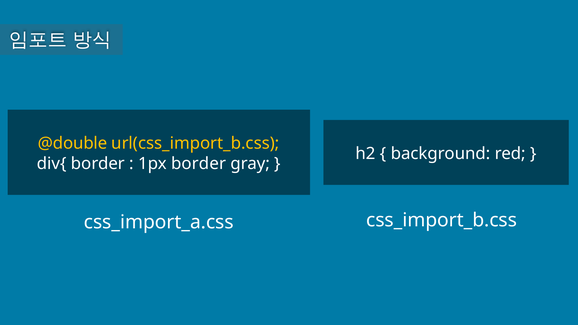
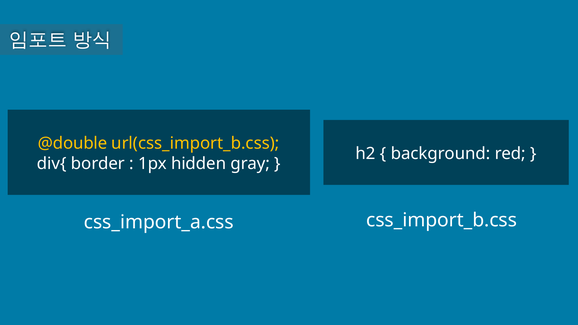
1px border: border -> hidden (199, 164)
